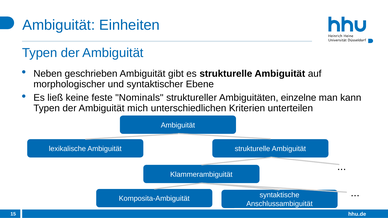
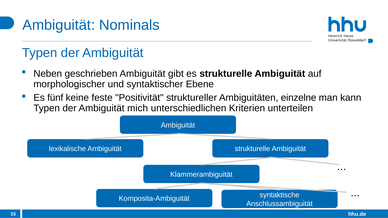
Einheiten: Einheiten -> Nominals (129, 25)
ließ: ließ -> fünf (55, 98)
Nominals: Nominals -> Positivität (139, 98)
